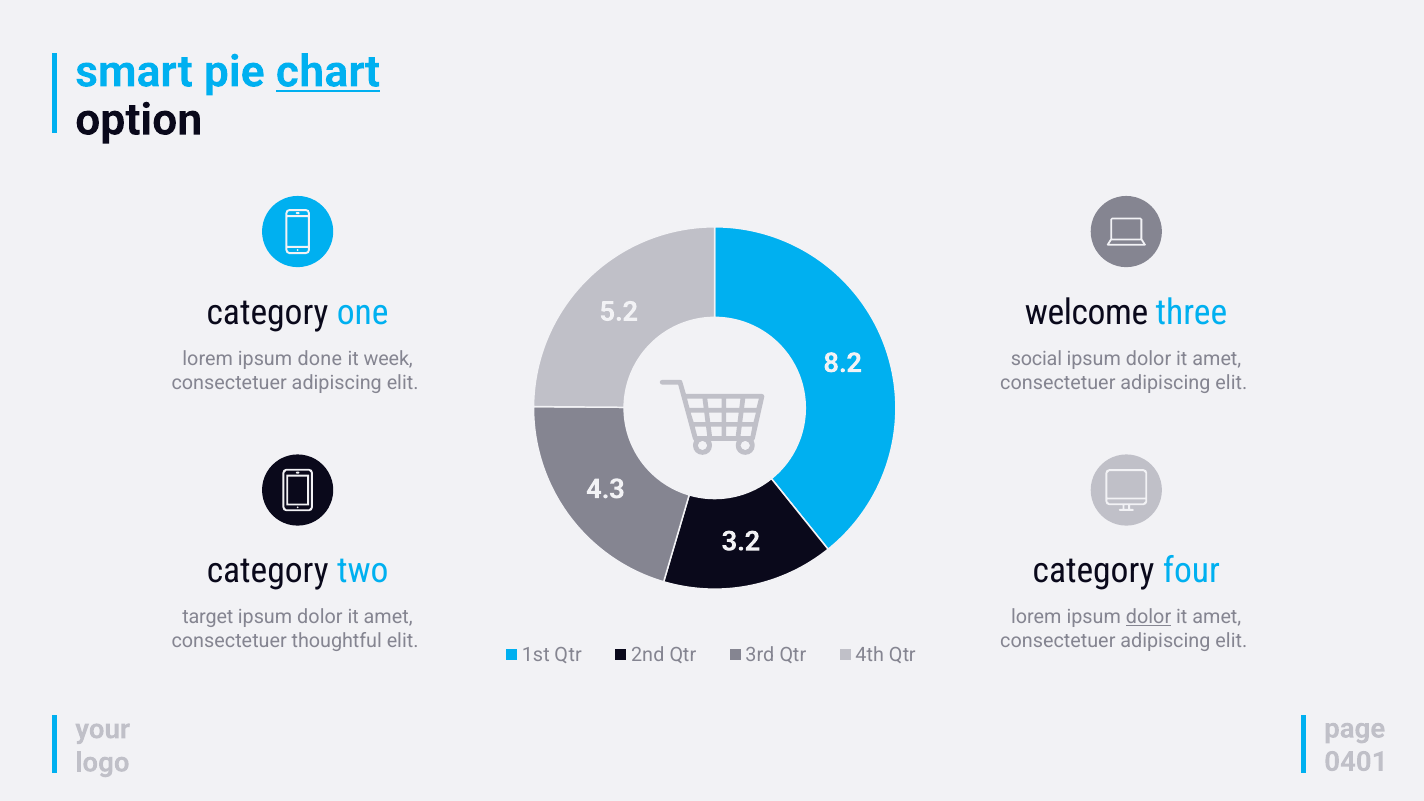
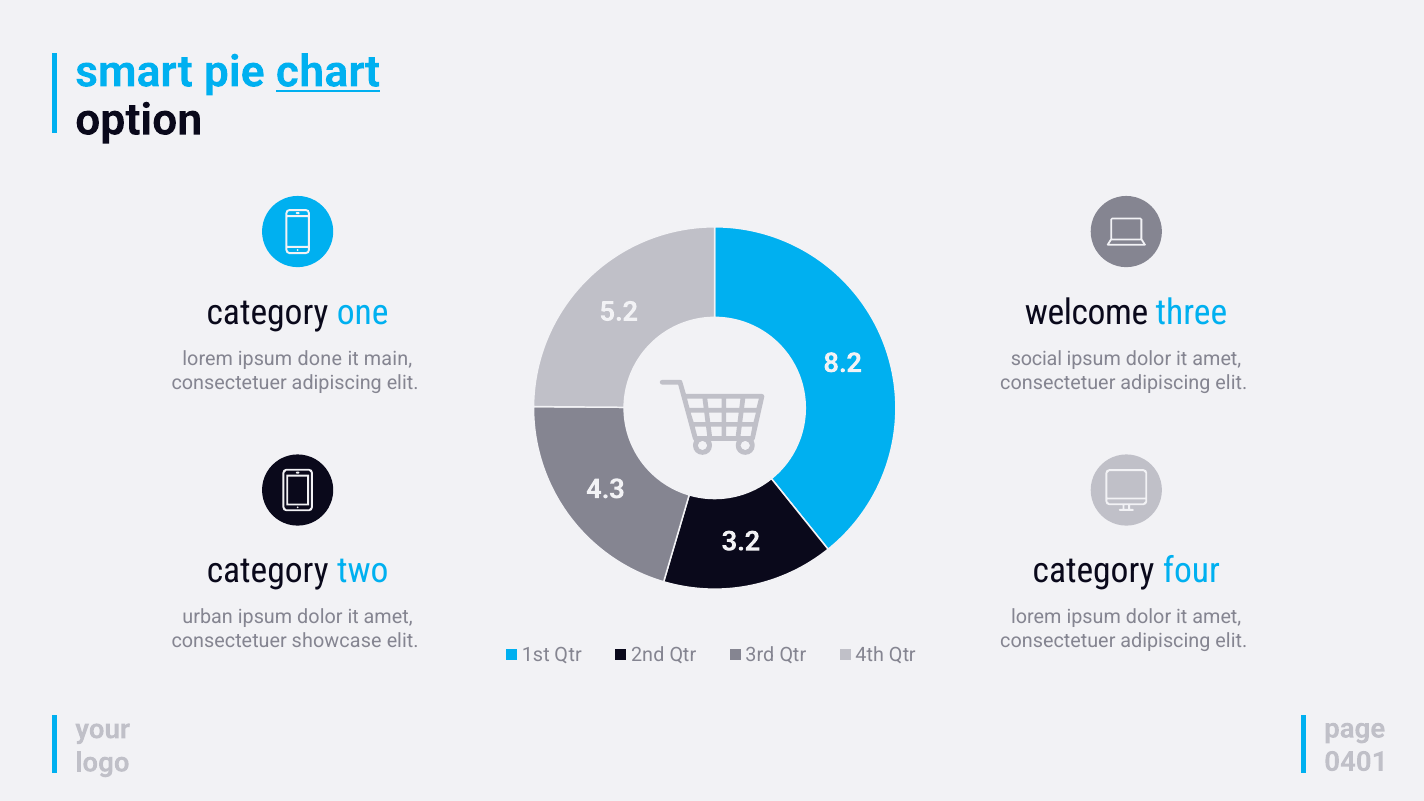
week: week -> main (388, 359)
target: target -> urban (208, 617)
dolor underline: present -> none (1149, 617)
thoughtful: thoughtful -> showcase (337, 641)
